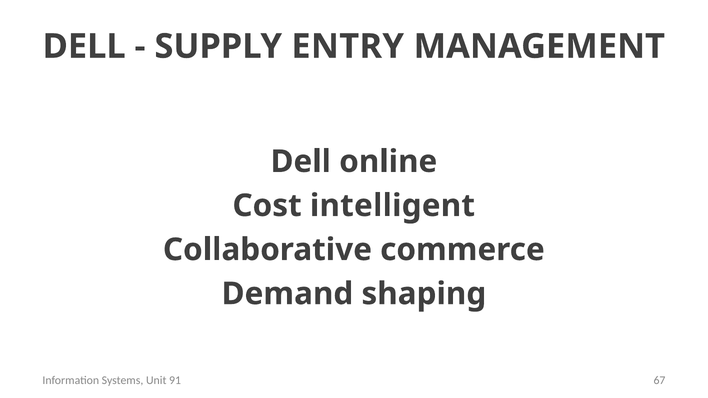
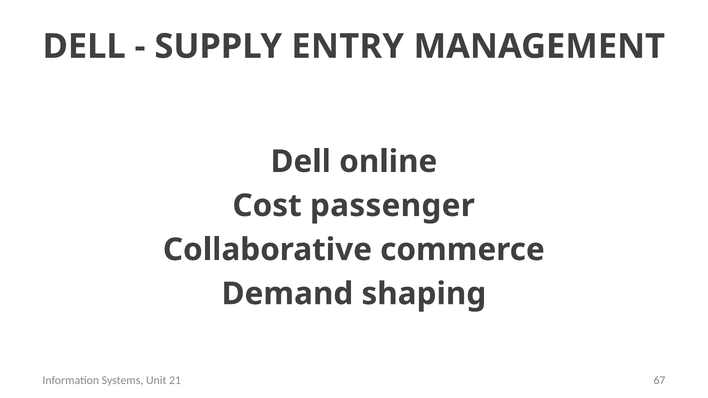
intelligent: intelligent -> passenger (392, 206)
91: 91 -> 21 (175, 381)
